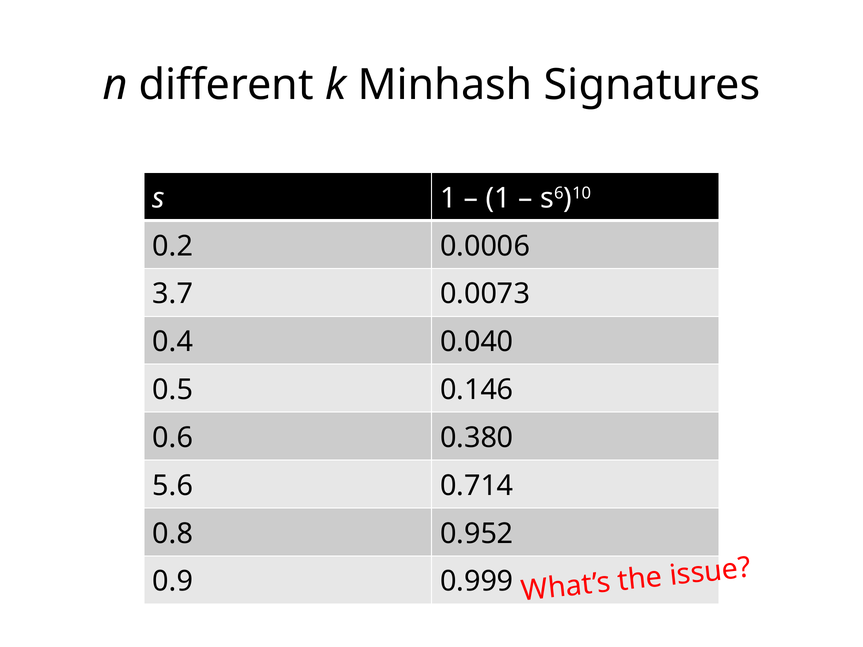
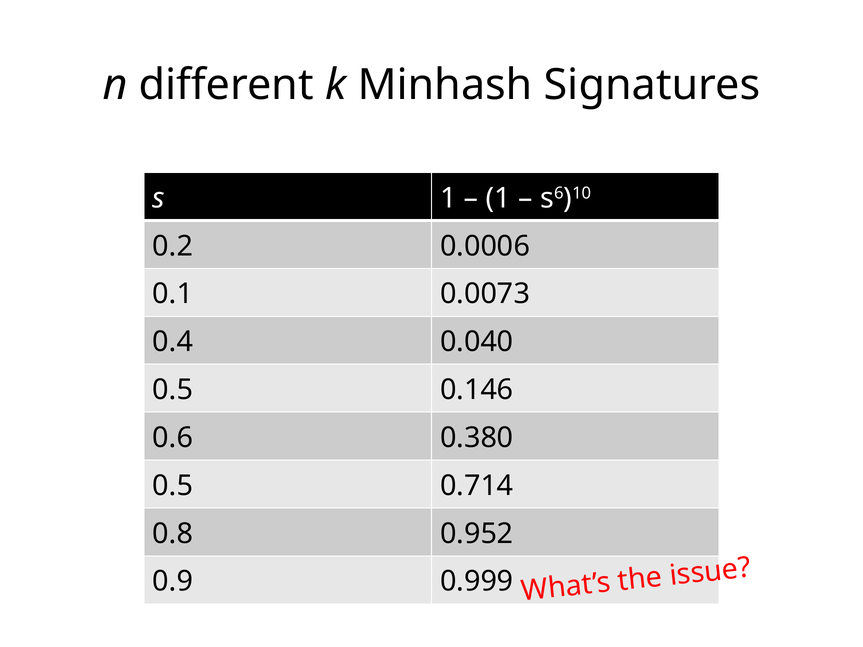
3.7: 3.7 -> 0.1 (173, 294)
5.6: 5.6 -> 0.5 (173, 486)
